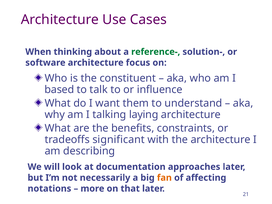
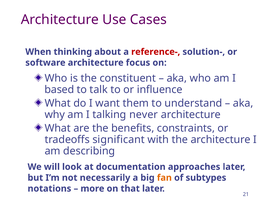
reference- colour: green -> red (156, 52)
laying: laying -> never (144, 115)
affecting: affecting -> subtypes (206, 178)
